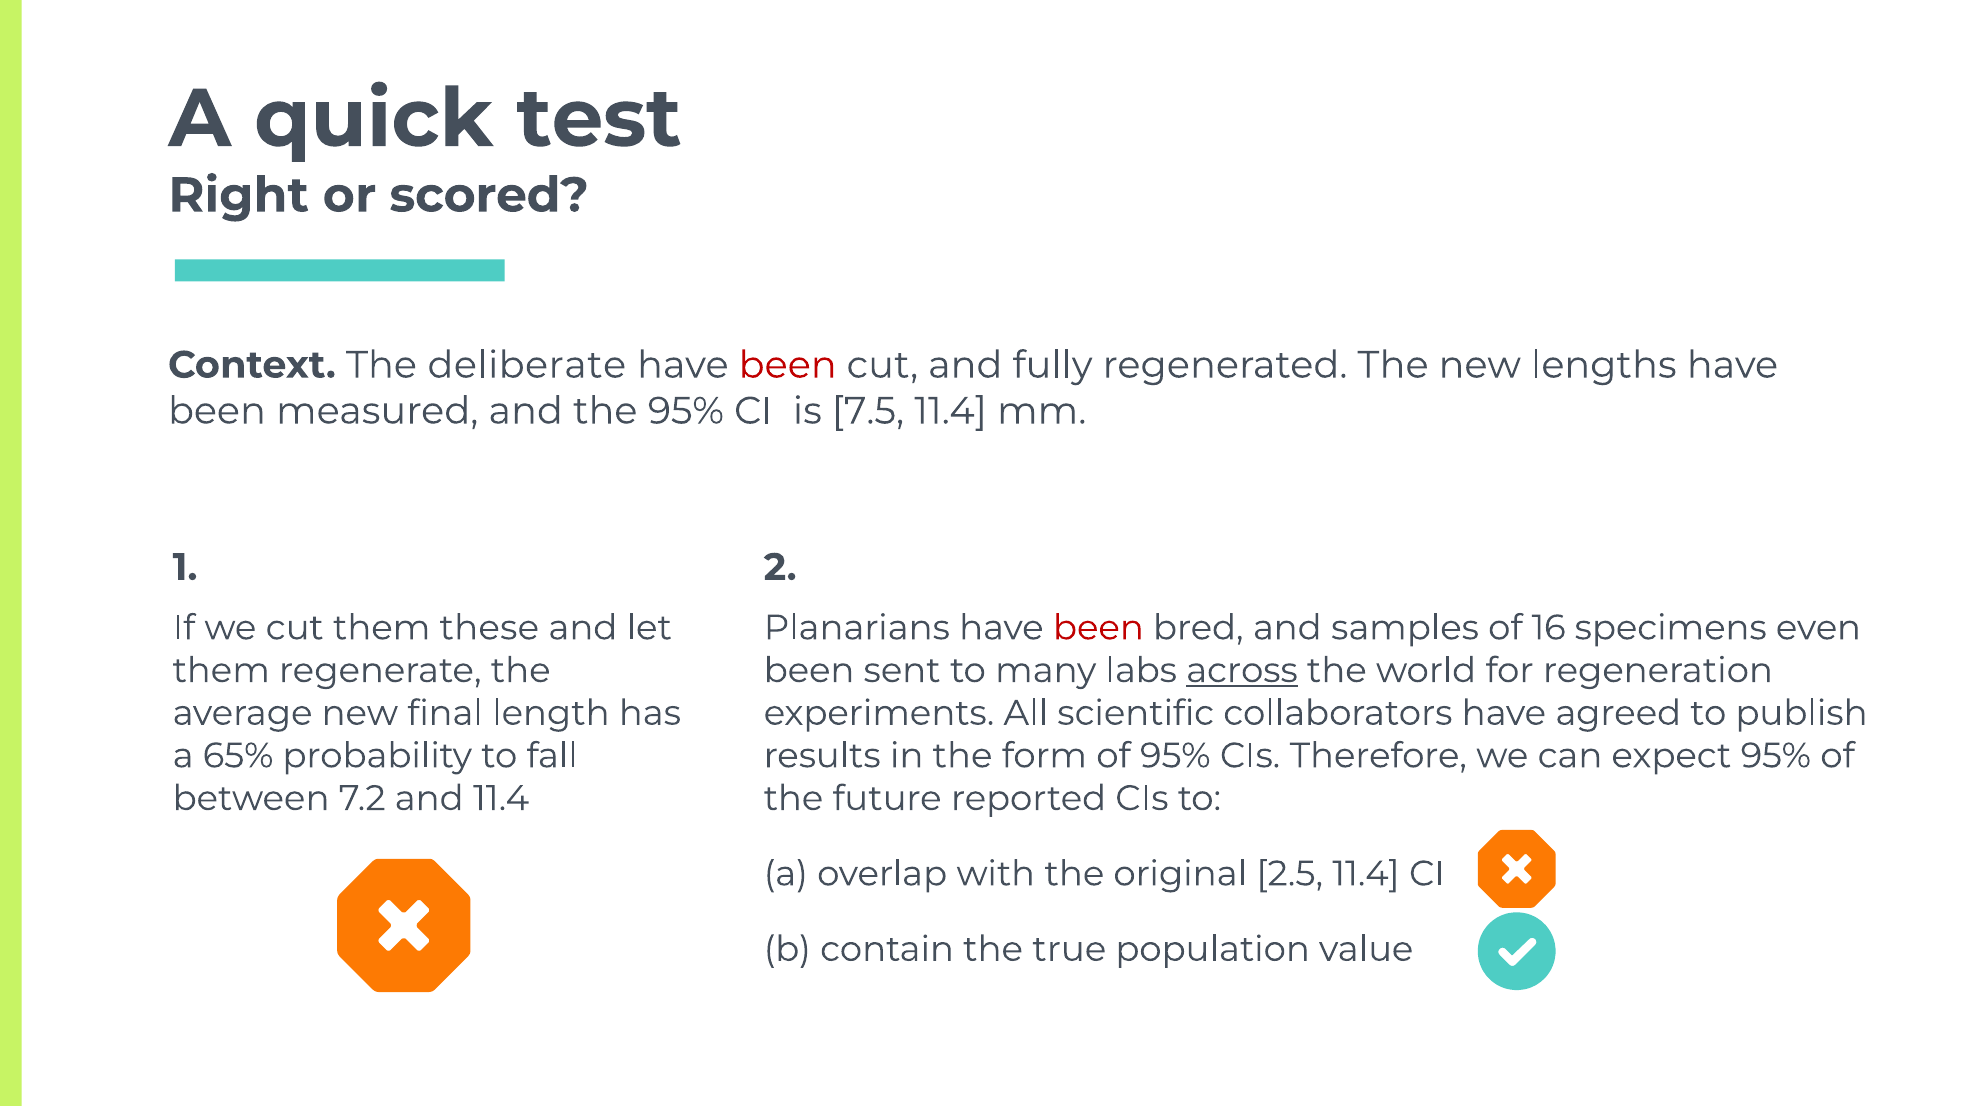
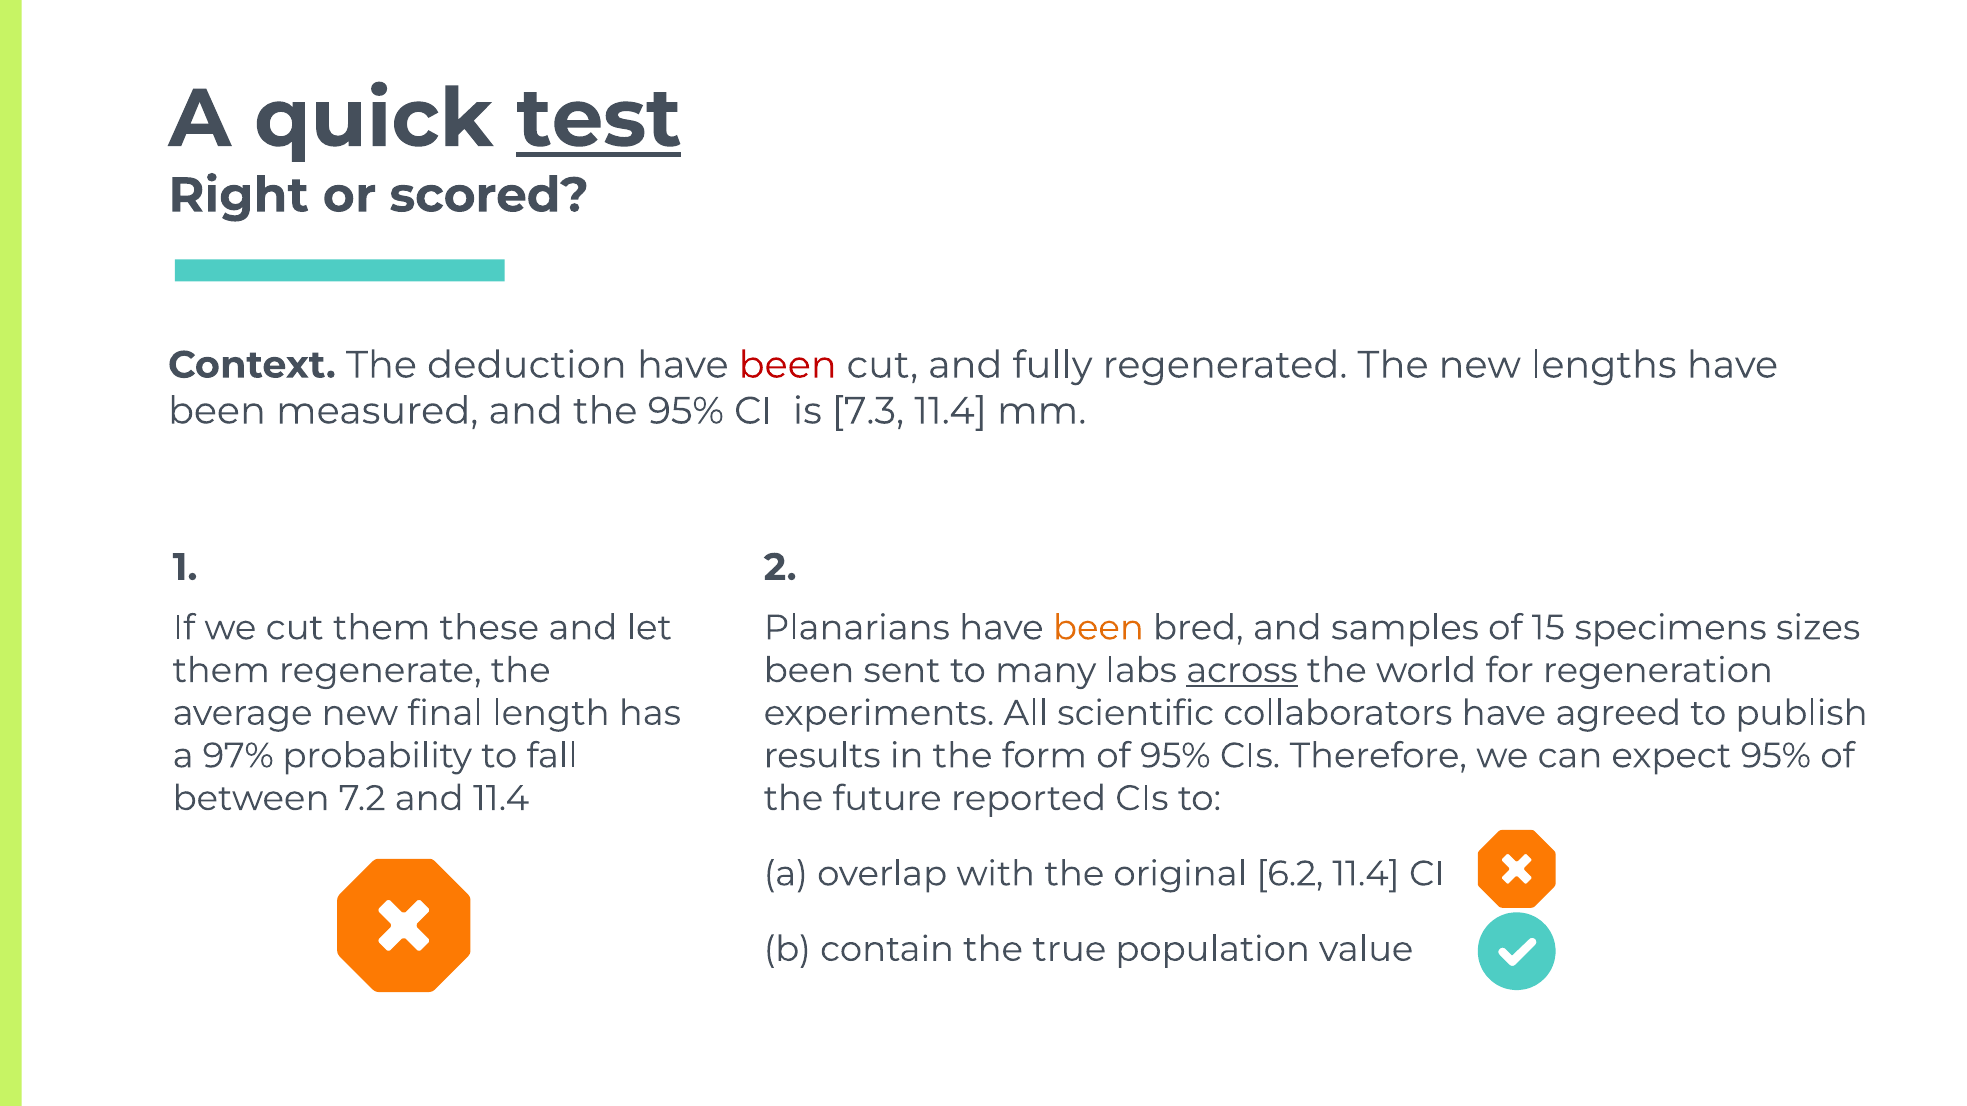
test underline: none -> present (599, 119)
deliberate: deliberate -> deduction (527, 365)
7.5: 7.5 -> 7.3 (868, 411)
been colour: red -> orange (1098, 628)
16: 16 -> 15 (1548, 628)
even: even -> sizes (1818, 628)
65%: 65% -> 97% (238, 756)
2.5: 2.5 -> 6.2 (1290, 874)
